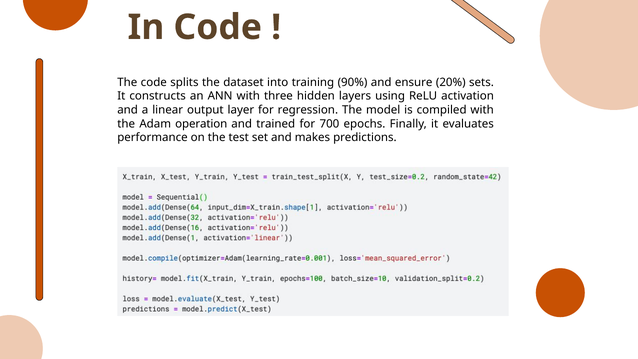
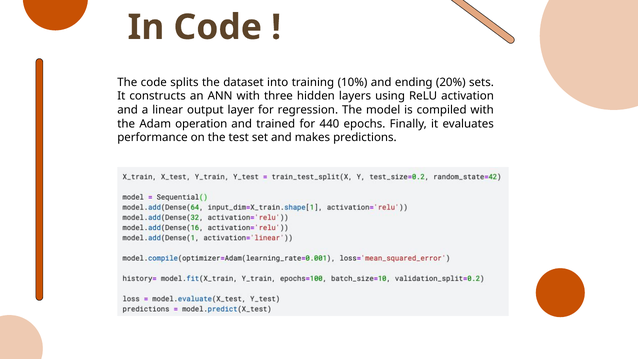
90%: 90% -> 10% (353, 82)
ensure: ensure -> ending (414, 82)
700: 700 -> 440 (329, 124)
